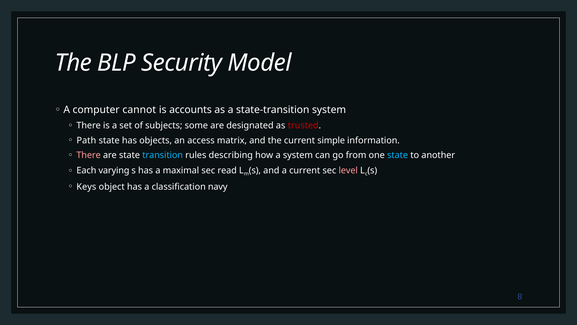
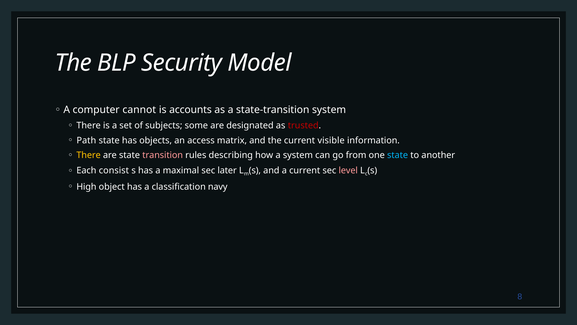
simple: simple -> visible (331, 140)
There colour: pink -> yellow (89, 155)
transition colour: light blue -> pink (163, 155)
varying: varying -> consist (114, 170)
read: read -> later (227, 170)
Keys: Keys -> High (86, 186)
